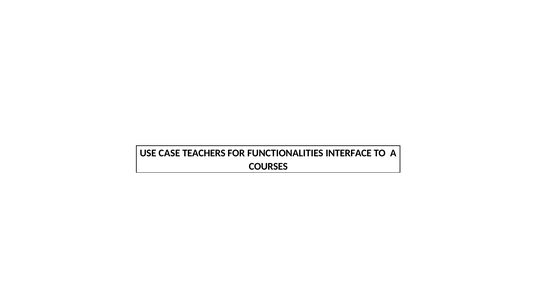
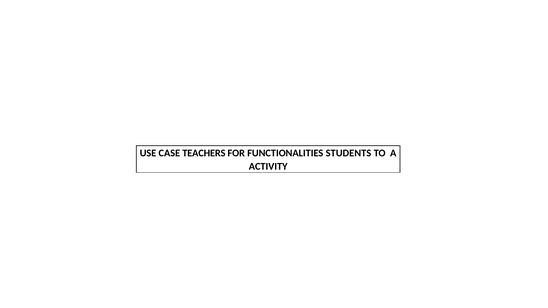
INTERFACE: INTERFACE -> STUDENTS (348, 153)
COURSES: COURSES -> ACTIVITY (268, 167)
